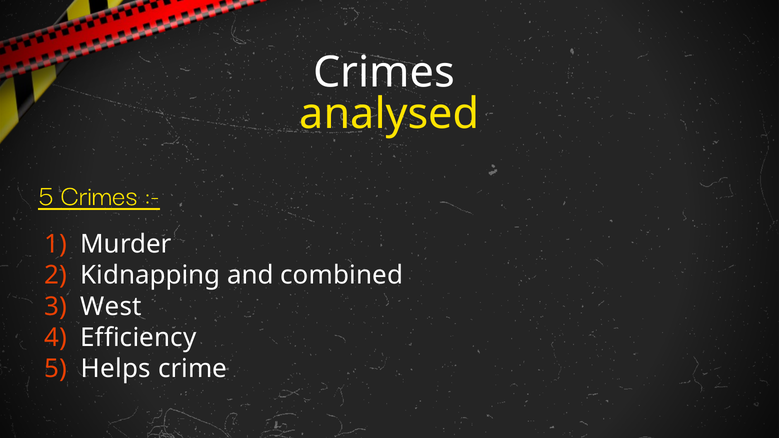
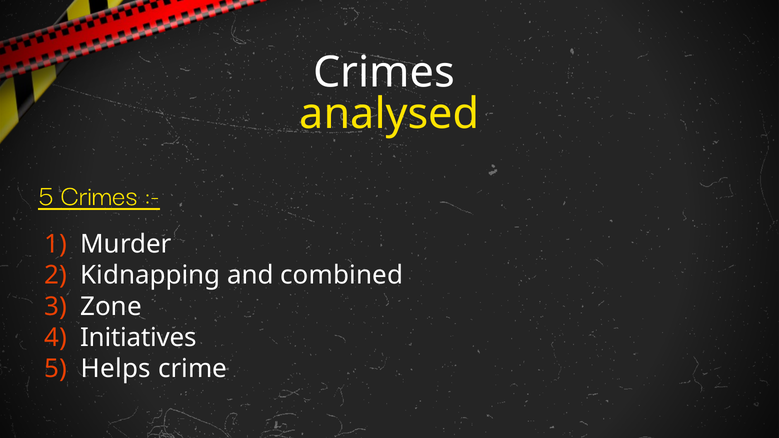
West: West -> Zone (111, 307)
Efficiency: Efficiency -> Initiatives (139, 338)
